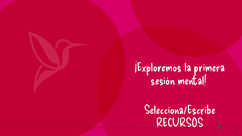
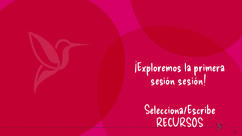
sesión mental: mental -> sesión (192, 81)
